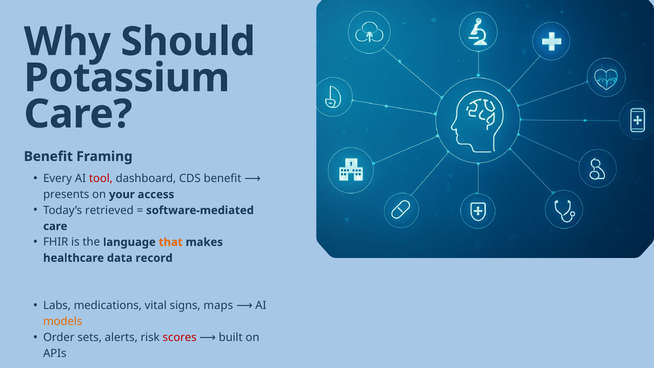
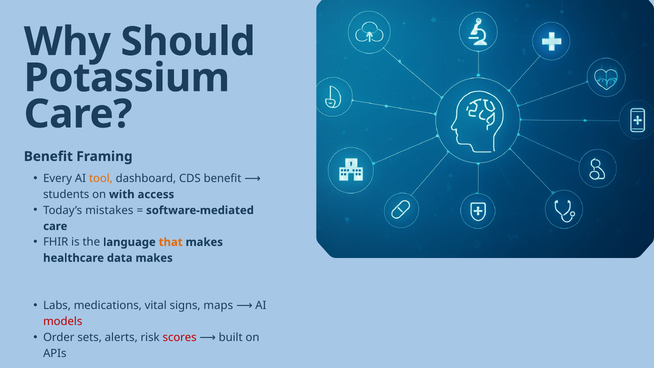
tool colour: red -> orange (101, 179)
presents: presents -> students (66, 194)
your: your -> with (122, 194)
retrieved: retrieved -> mistakes (109, 210)
data record: record -> makes (154, 258)
models colour: orange -> red (63, 322)
